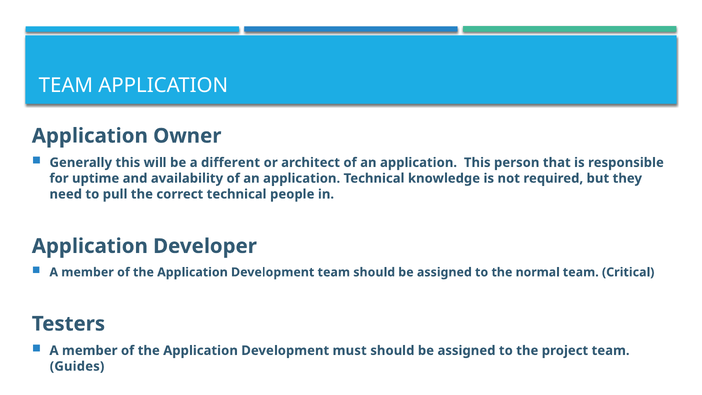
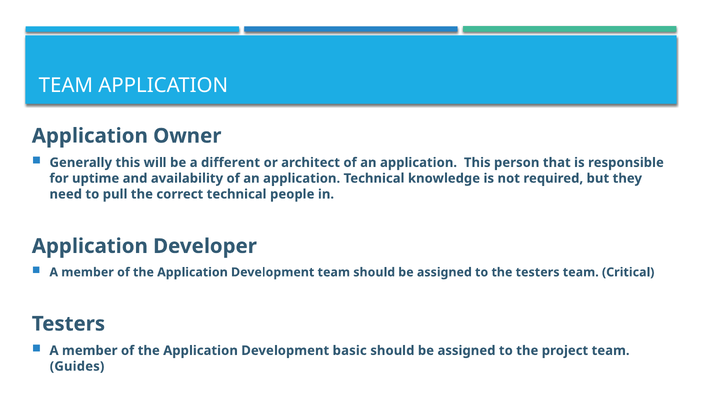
the normal: normal -> testers (538, 272)
must: must -> basic (350, 350)
